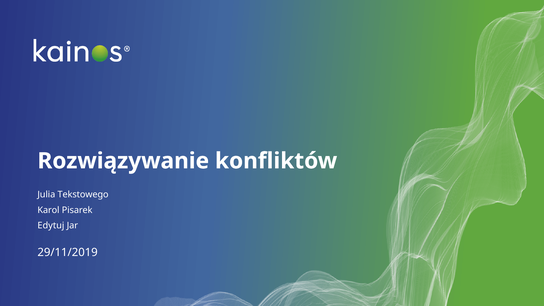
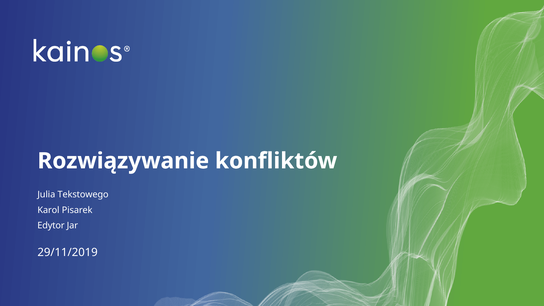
Edytuj: Edytuj -> Edytor (51, 225)
